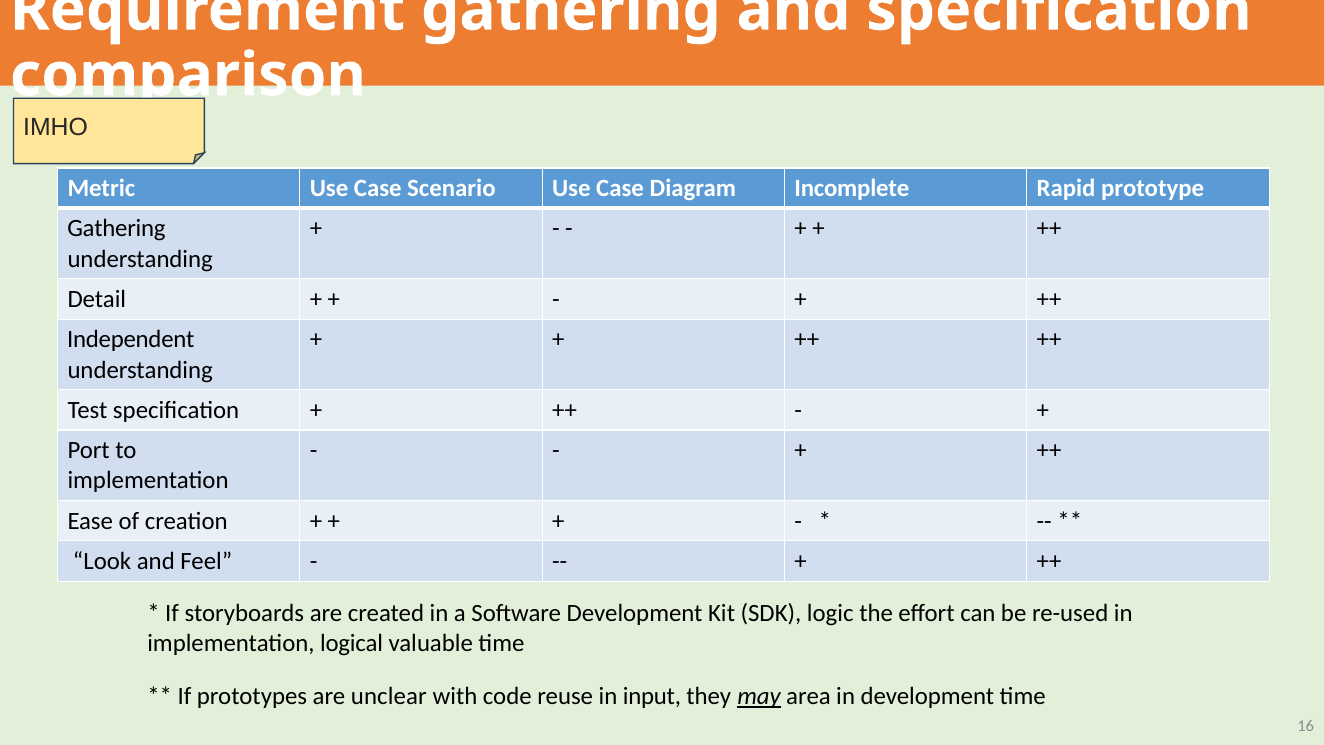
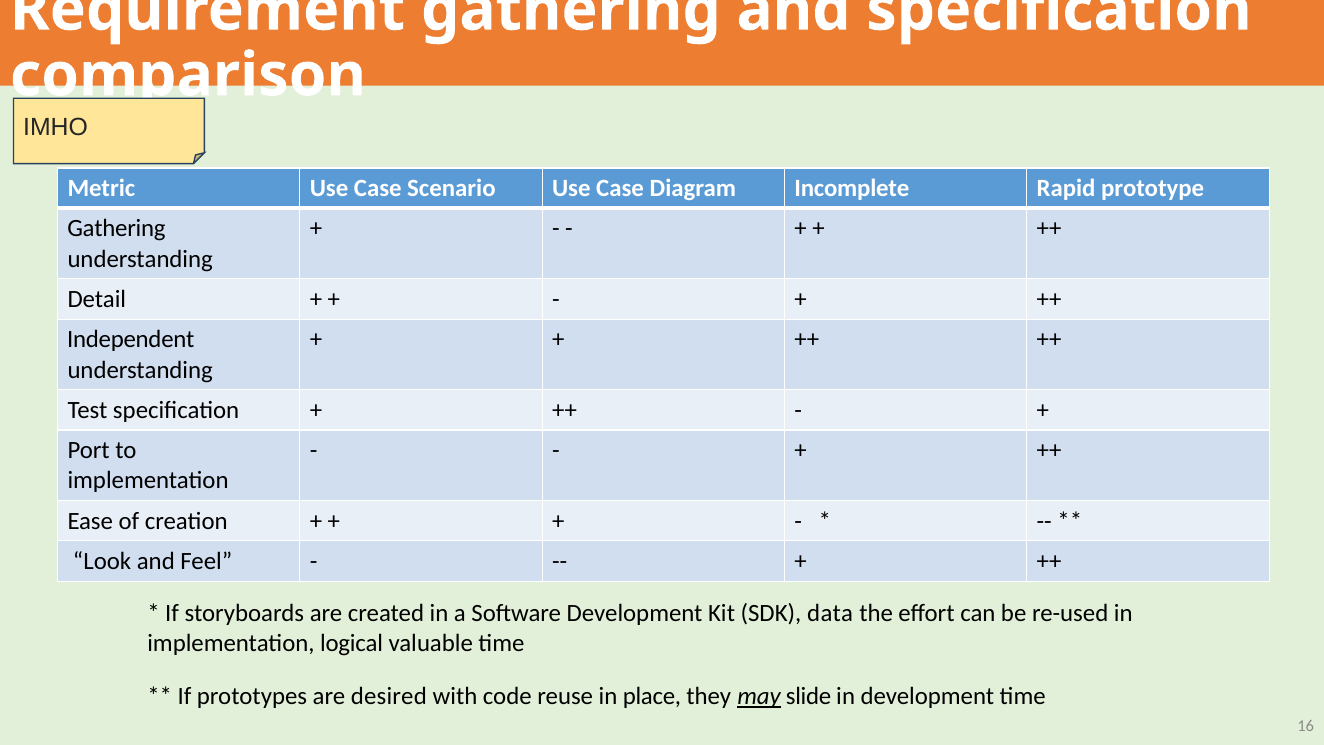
logic: logic -> data (830, 613)
unclear: unclear -> desired (389, 696)
input: input -> place (652, 696)
area: area -> slide (809, 696)
